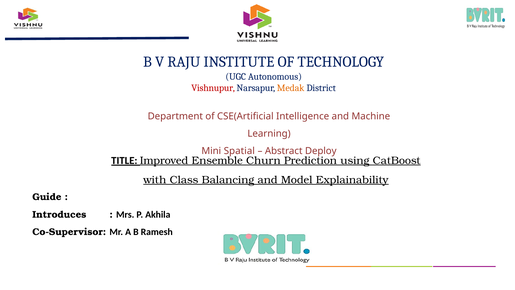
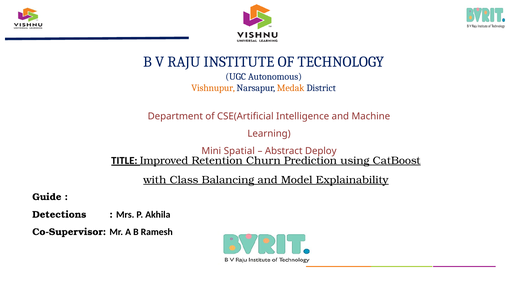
Vishnupur colour: red -> orange (213, 88)
Ensemble: Ensemble -> Retention (217, 160)
Introduces: Introduces -> Detections (59, 214)
